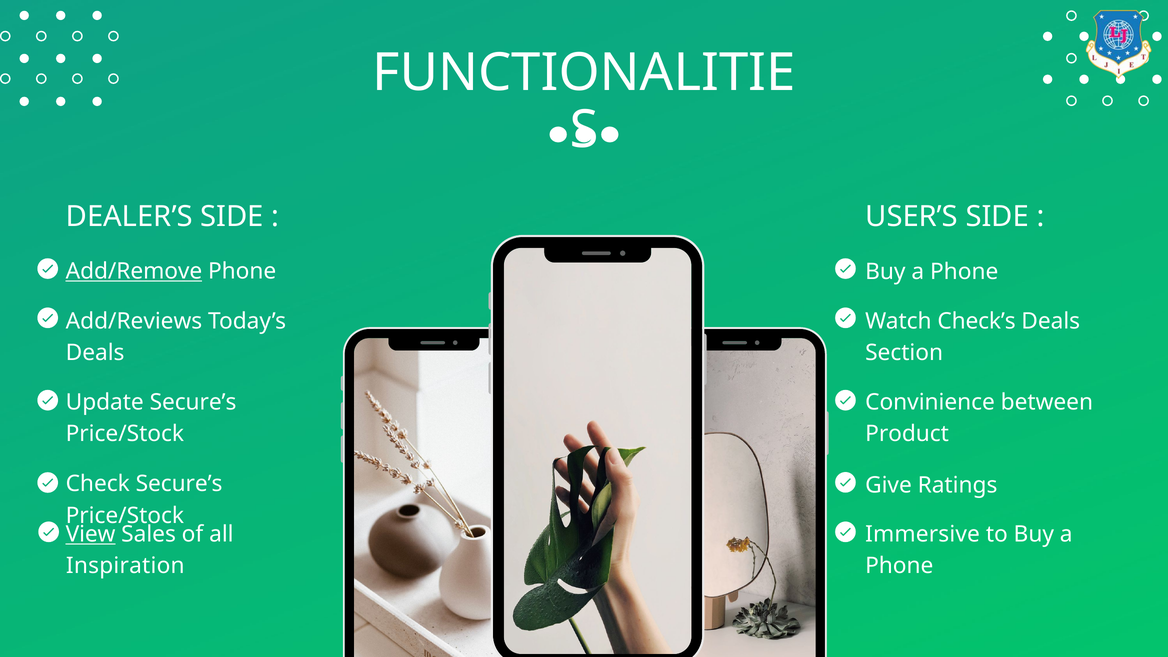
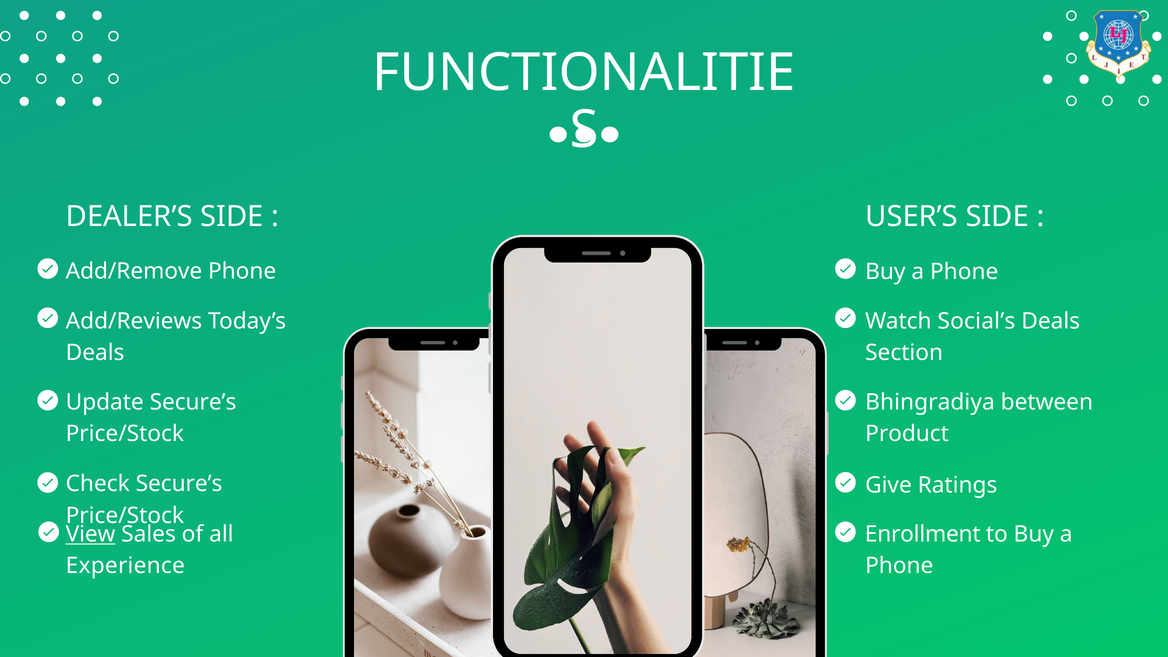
Add/Remove underline: present -> none (134, 271)
Check’s: Check’s -> Social’s (976, 321)
Convinience: Convinience -> Bhingradiya (930, 402)
Immersive: Immersive -> Enrollment (923, 534)
Inspiration: Inspiration -> Experience (125, 566)
